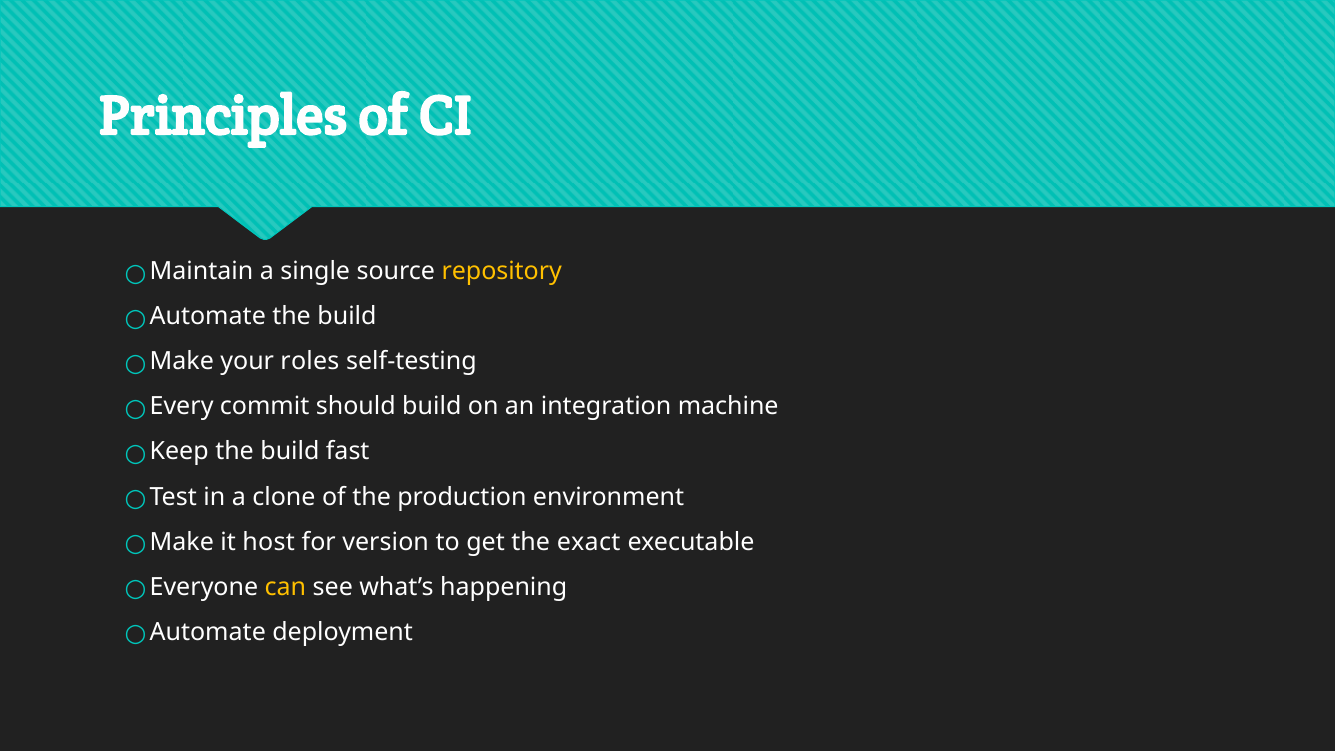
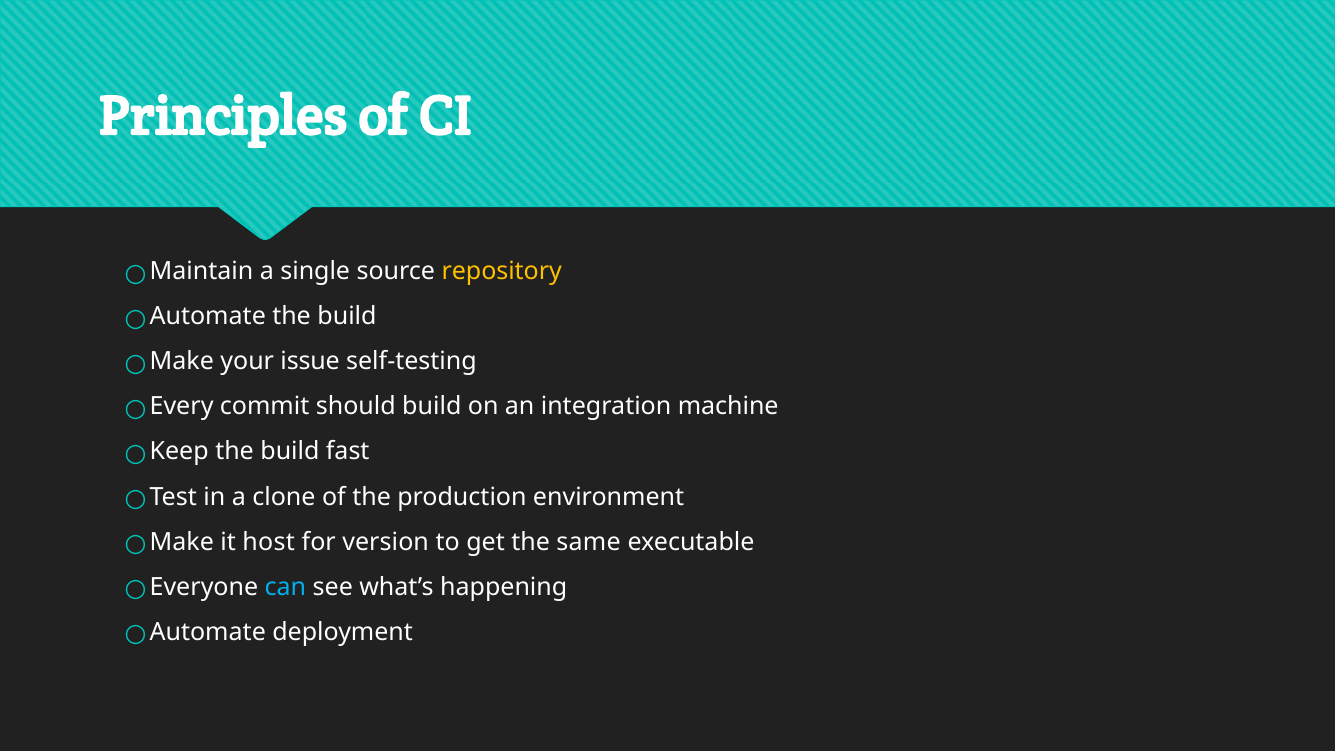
roles: roles -> issue (310, 362)
exact: exact -> same (589, 542)
can colour: yellow -> light blue (285, 587)
